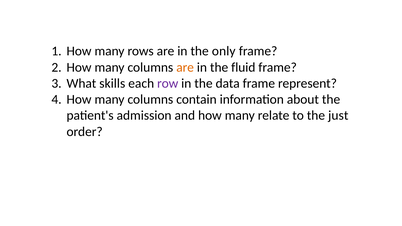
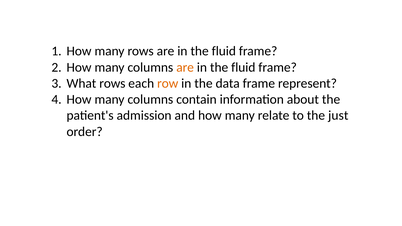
only: only -> fluid (224, 51)
What skills: skills -> rows (112, 83)
row colour: purple -> orange (168, 83)
